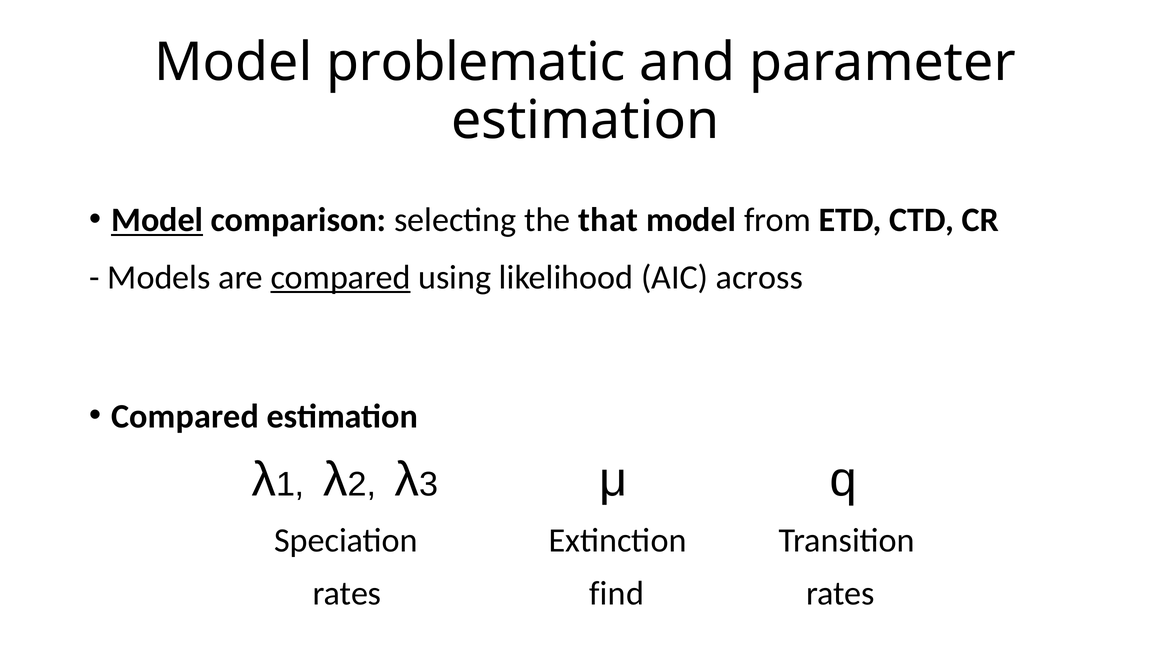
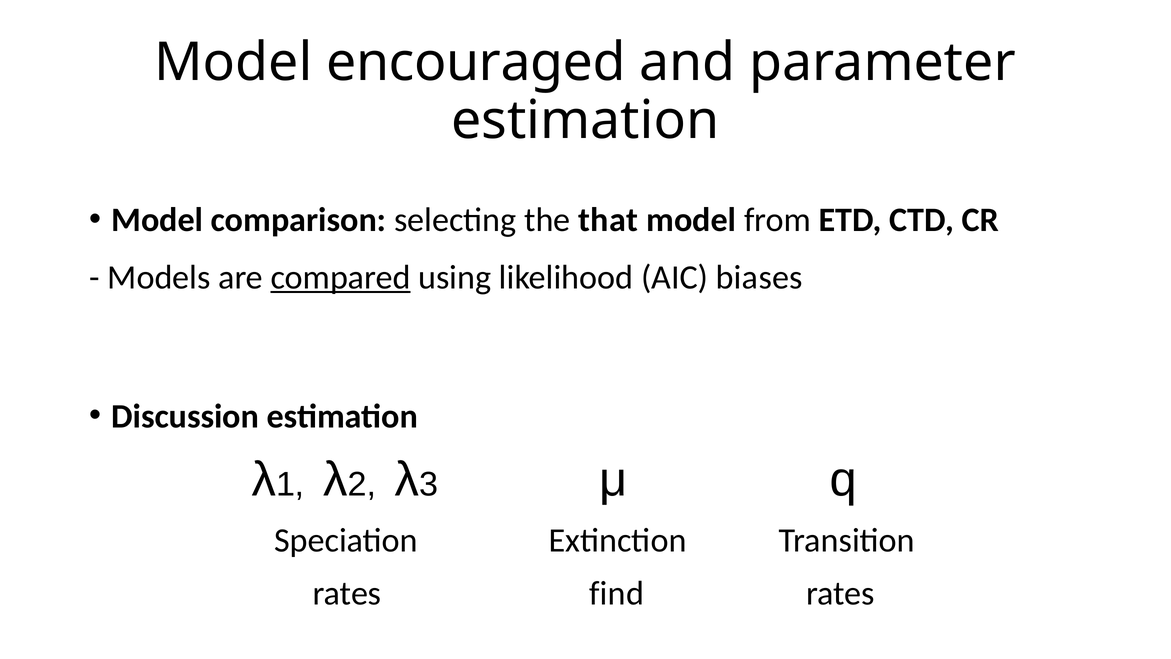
problematic: problematic -> encouraged (476, 63)
Model underline: present -> none (157, 220)
across: across -> biases (759, 277)
Compared: Compared -> Discussion (185, 416)
